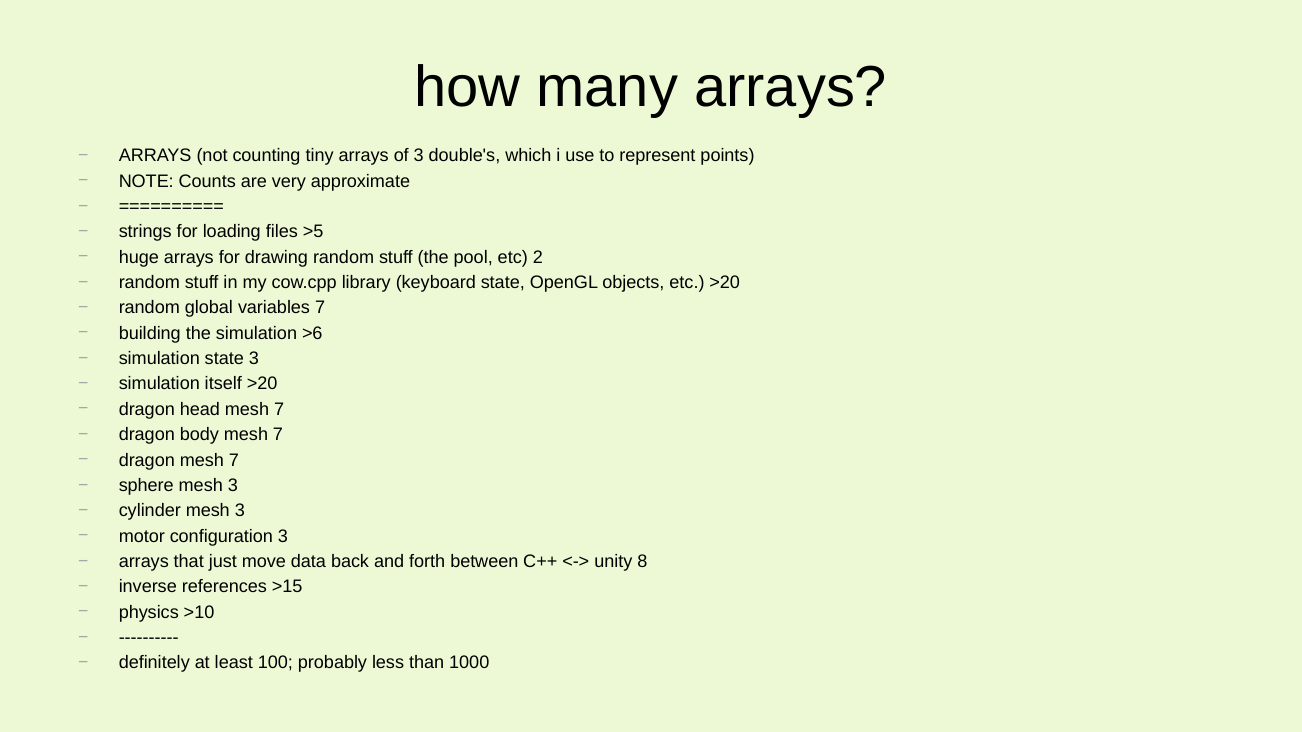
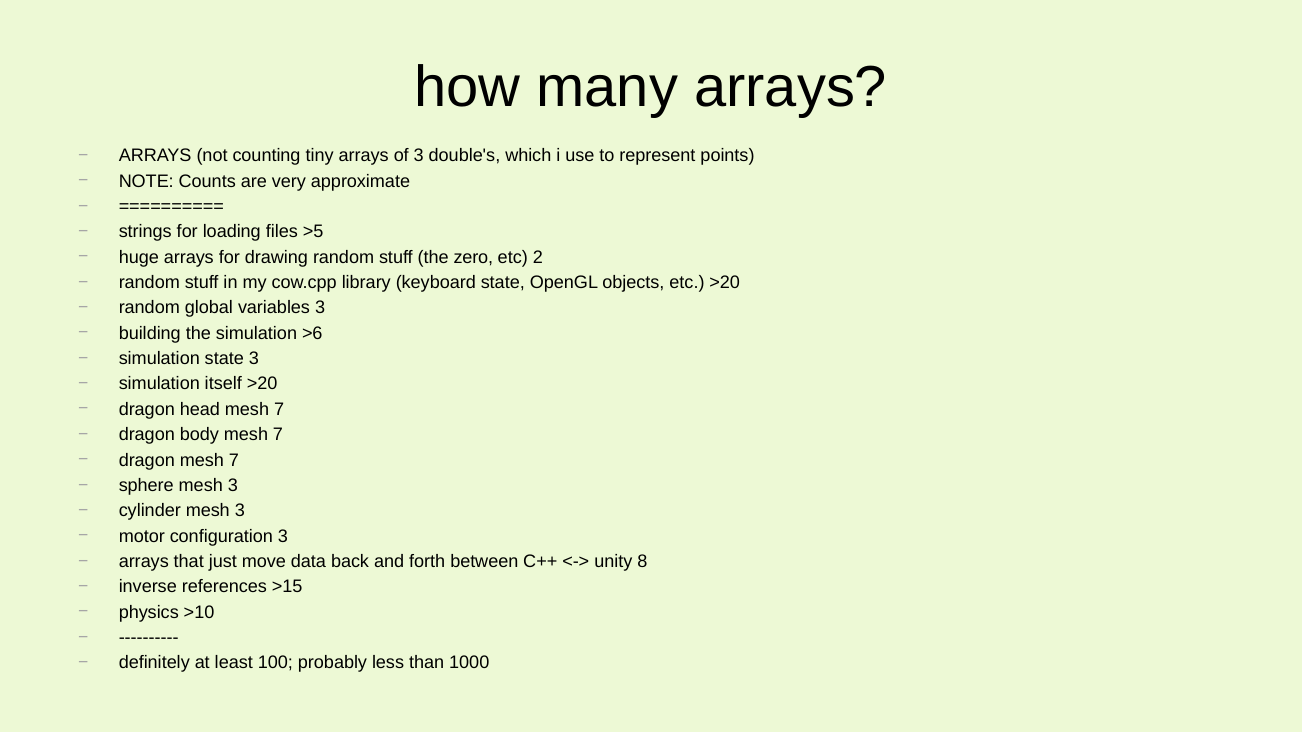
pool: pool -> zero (473, 257)
variables 7: 7 -> 3 (320, 308)
